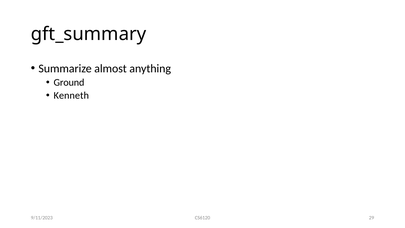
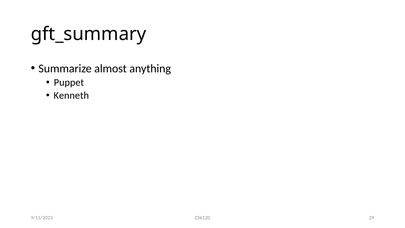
Ground: Ground -> Puppet (69, 82)
